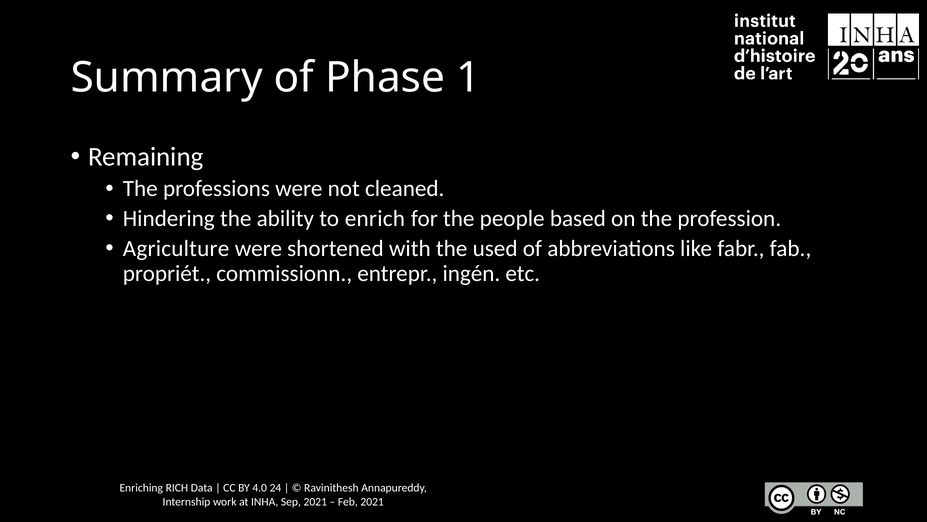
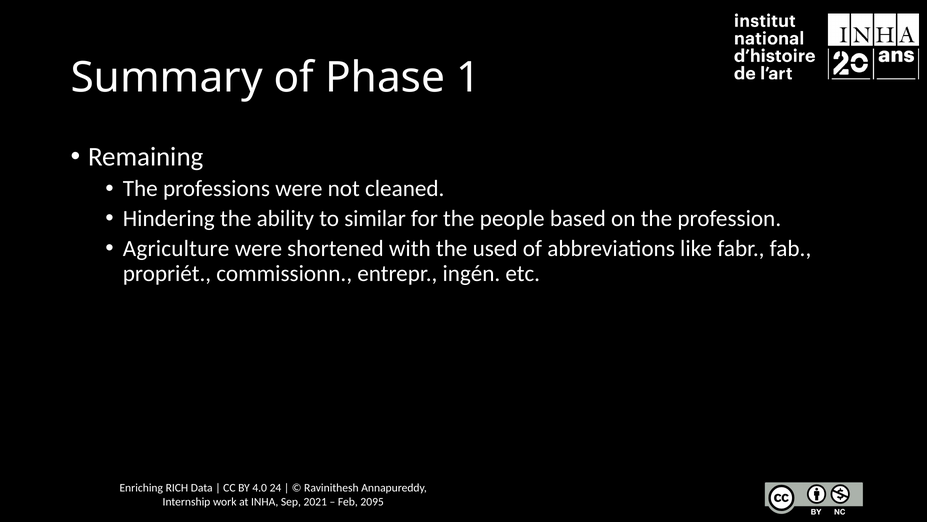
enrich: enrich -> similar (375, 218)
Feb 2021: 2021 -> 2095 (372, 502)
